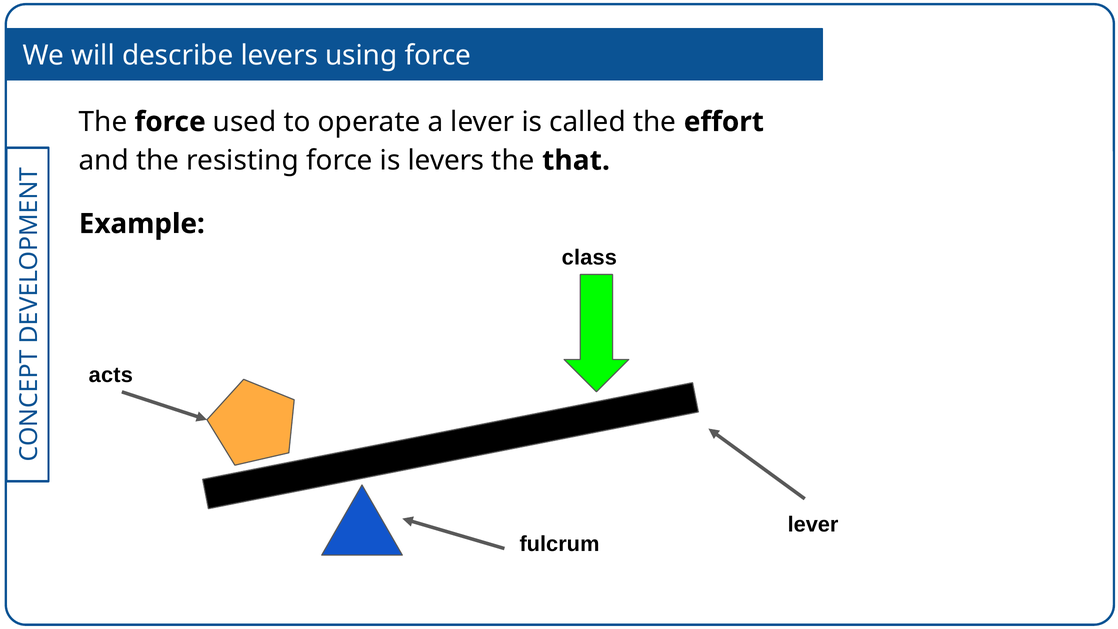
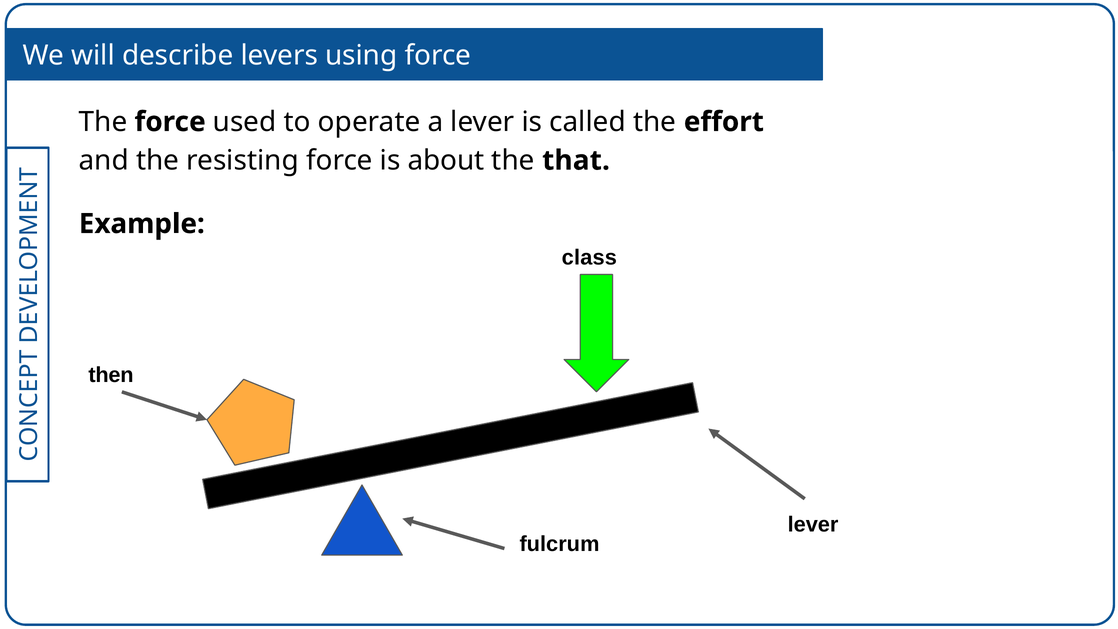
is levers: levers -> about (446, 160)
acts: acts -> then (111, 375)
